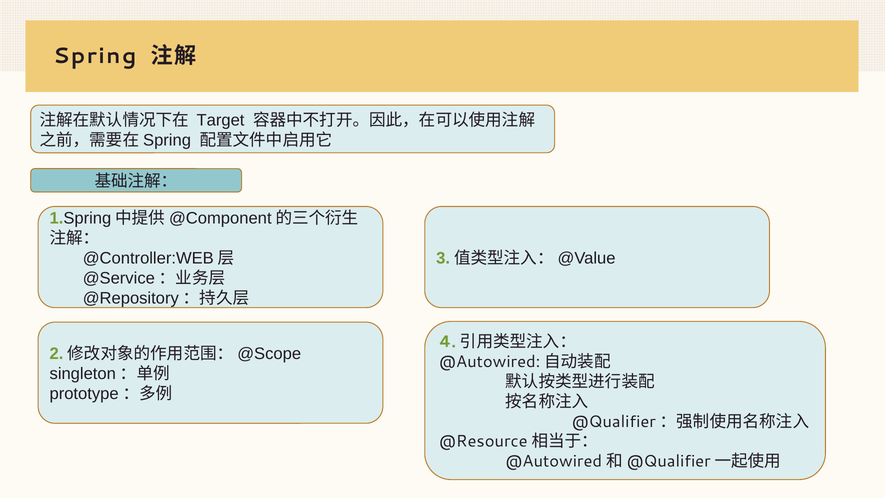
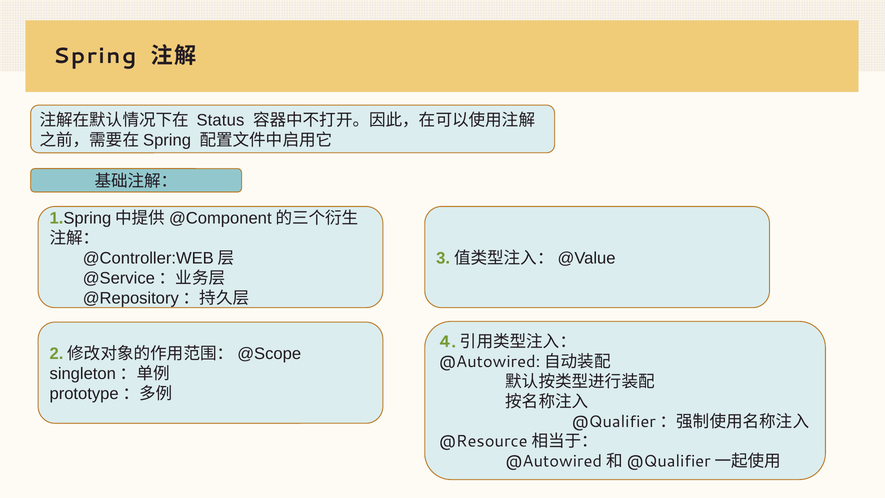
Target: Target -> Status (220, 120)
